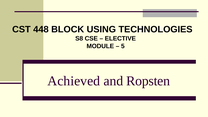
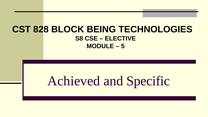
448: 448 -> 828 (41, 29)
USING: USING -> BEING (101, 29)
Ropsten: Ropsten -> Specific (148, 81)
